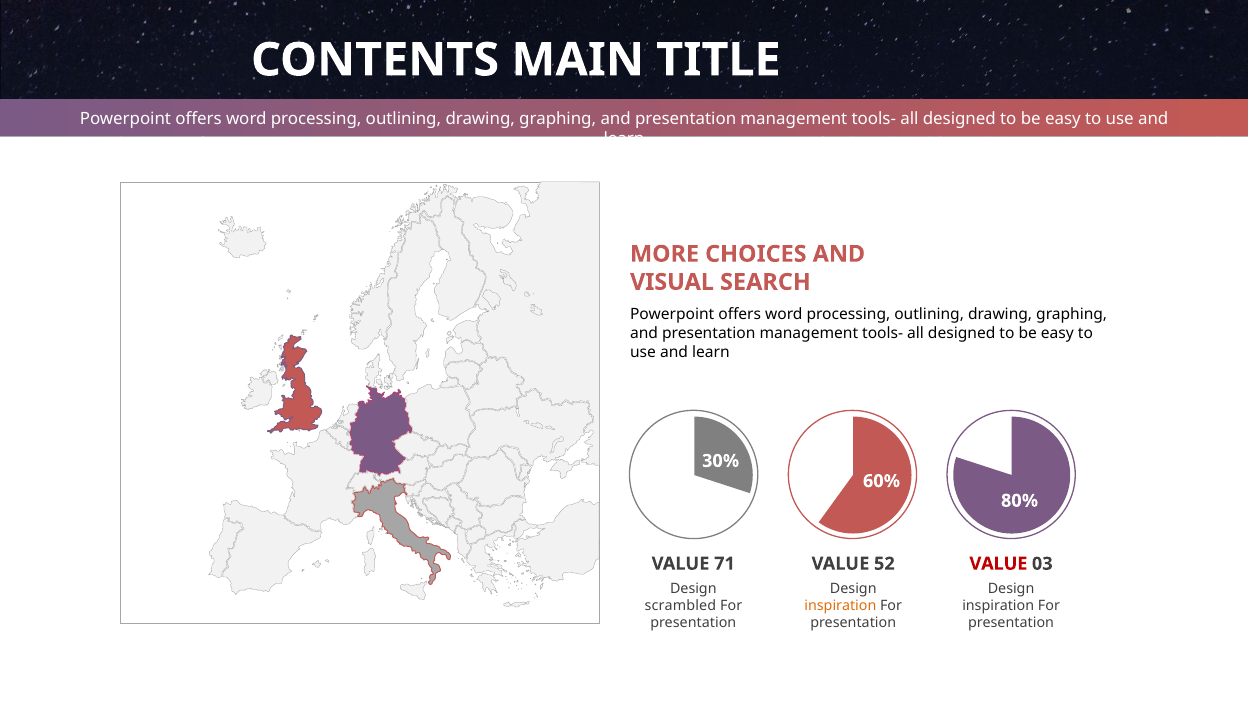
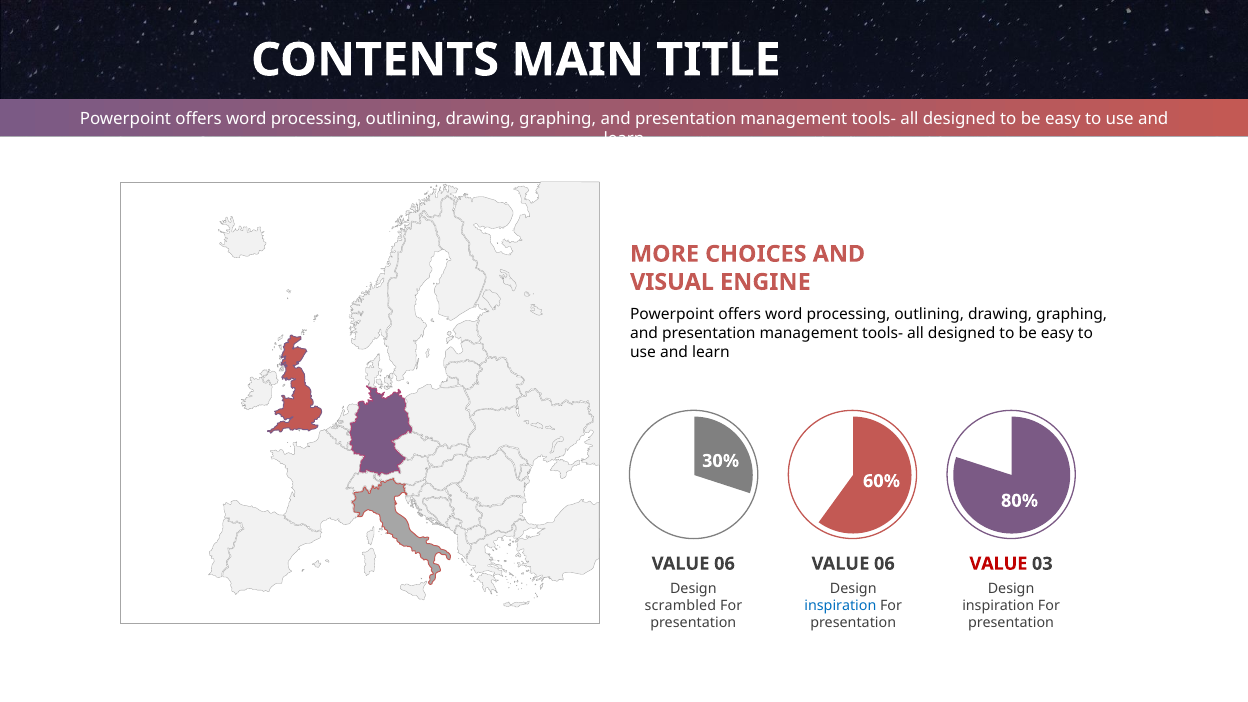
SEARCH: SEARCH -> ENGINE (765, 282)
71: 71 -> 06 (724, 564)
52: 52 -> 06 (884, 564)
inspiration colour: orange -> blue (840, 606)
